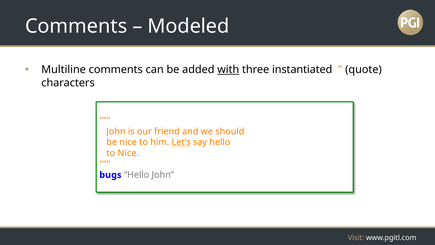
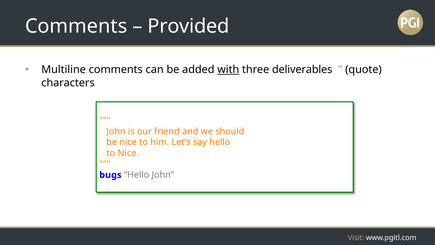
Modeled: Modeled -> Provided (188, 26)
instantiated: instantiated -> deliverables (302, 70)
Let’s underline: present -> none (181, 142)
